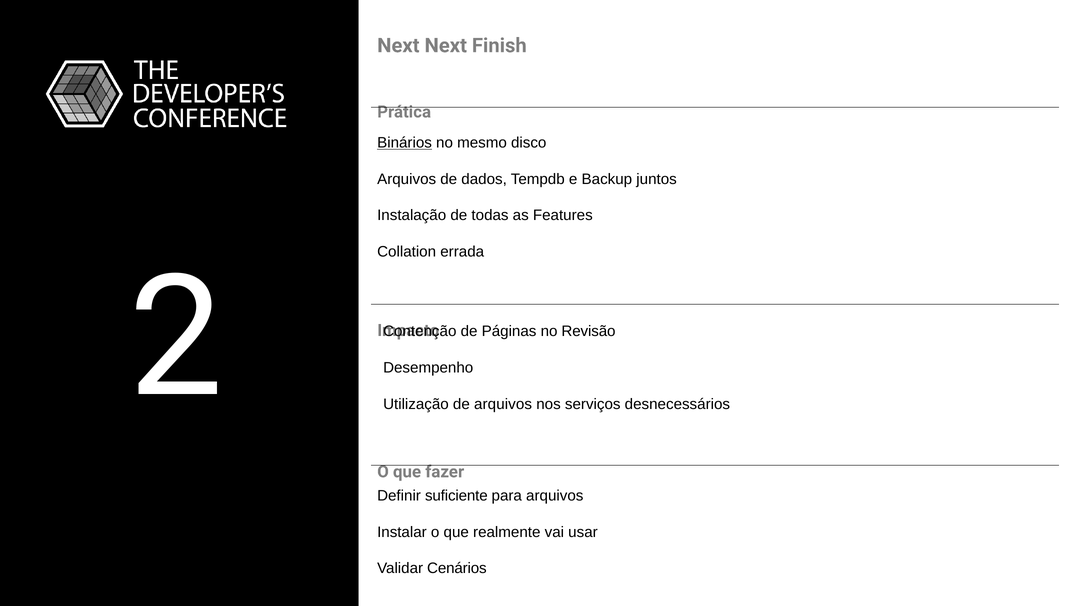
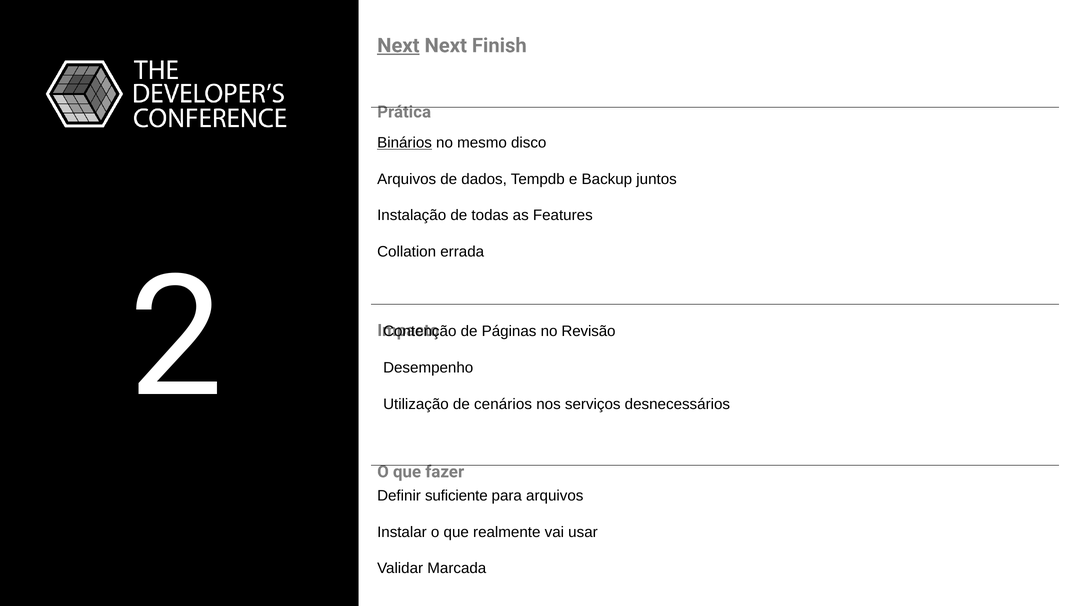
Next underline: none -> present (398, 46)
de arquivos: arquivos -> cenários (503, 405)
Cenários: Cenários -> Marcada (457, 569)
